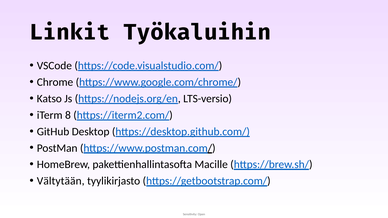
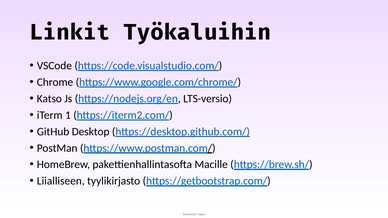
8: 8 -> 1 (68, 115)
Vältytään: Vältytään -> Liialliseen (61, 181)
